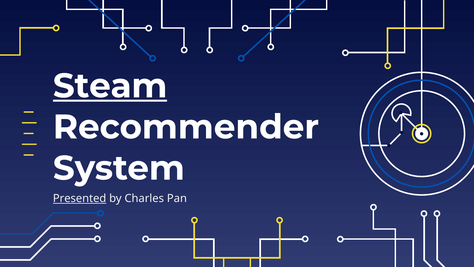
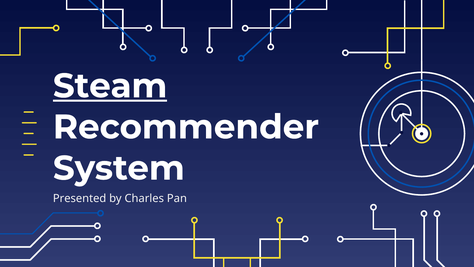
Presented underline: present -> none (80, 198)
